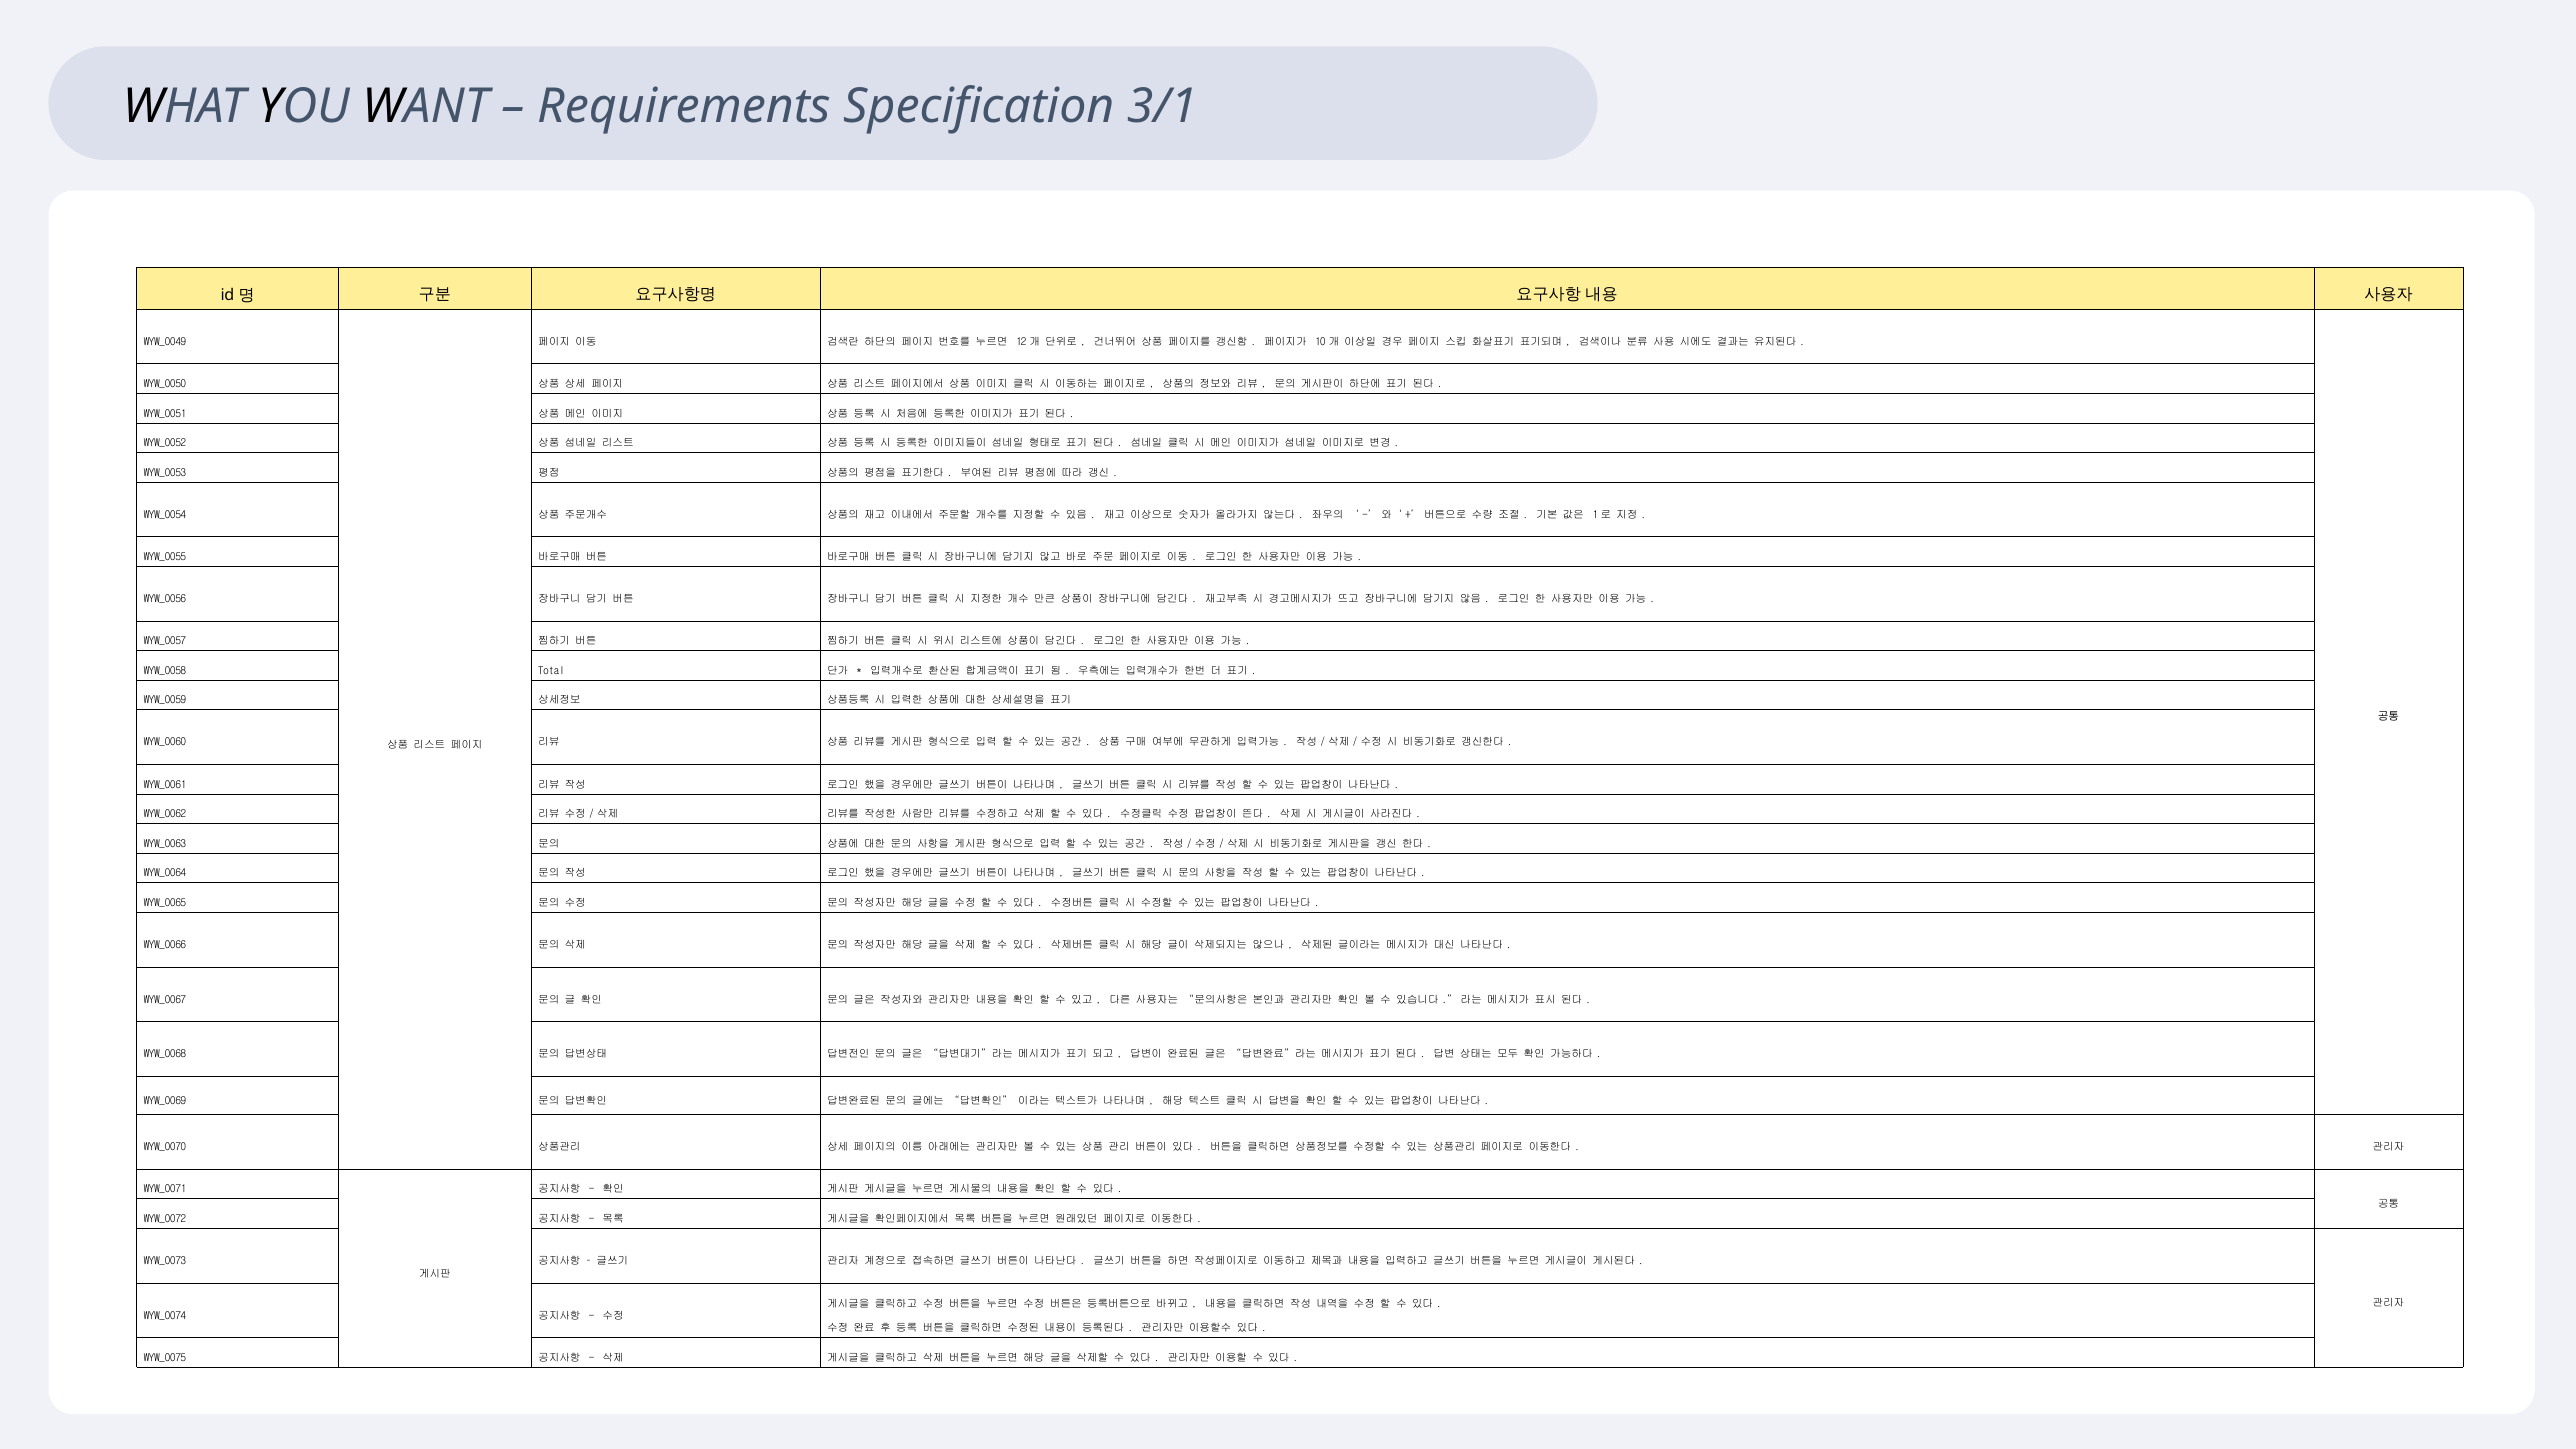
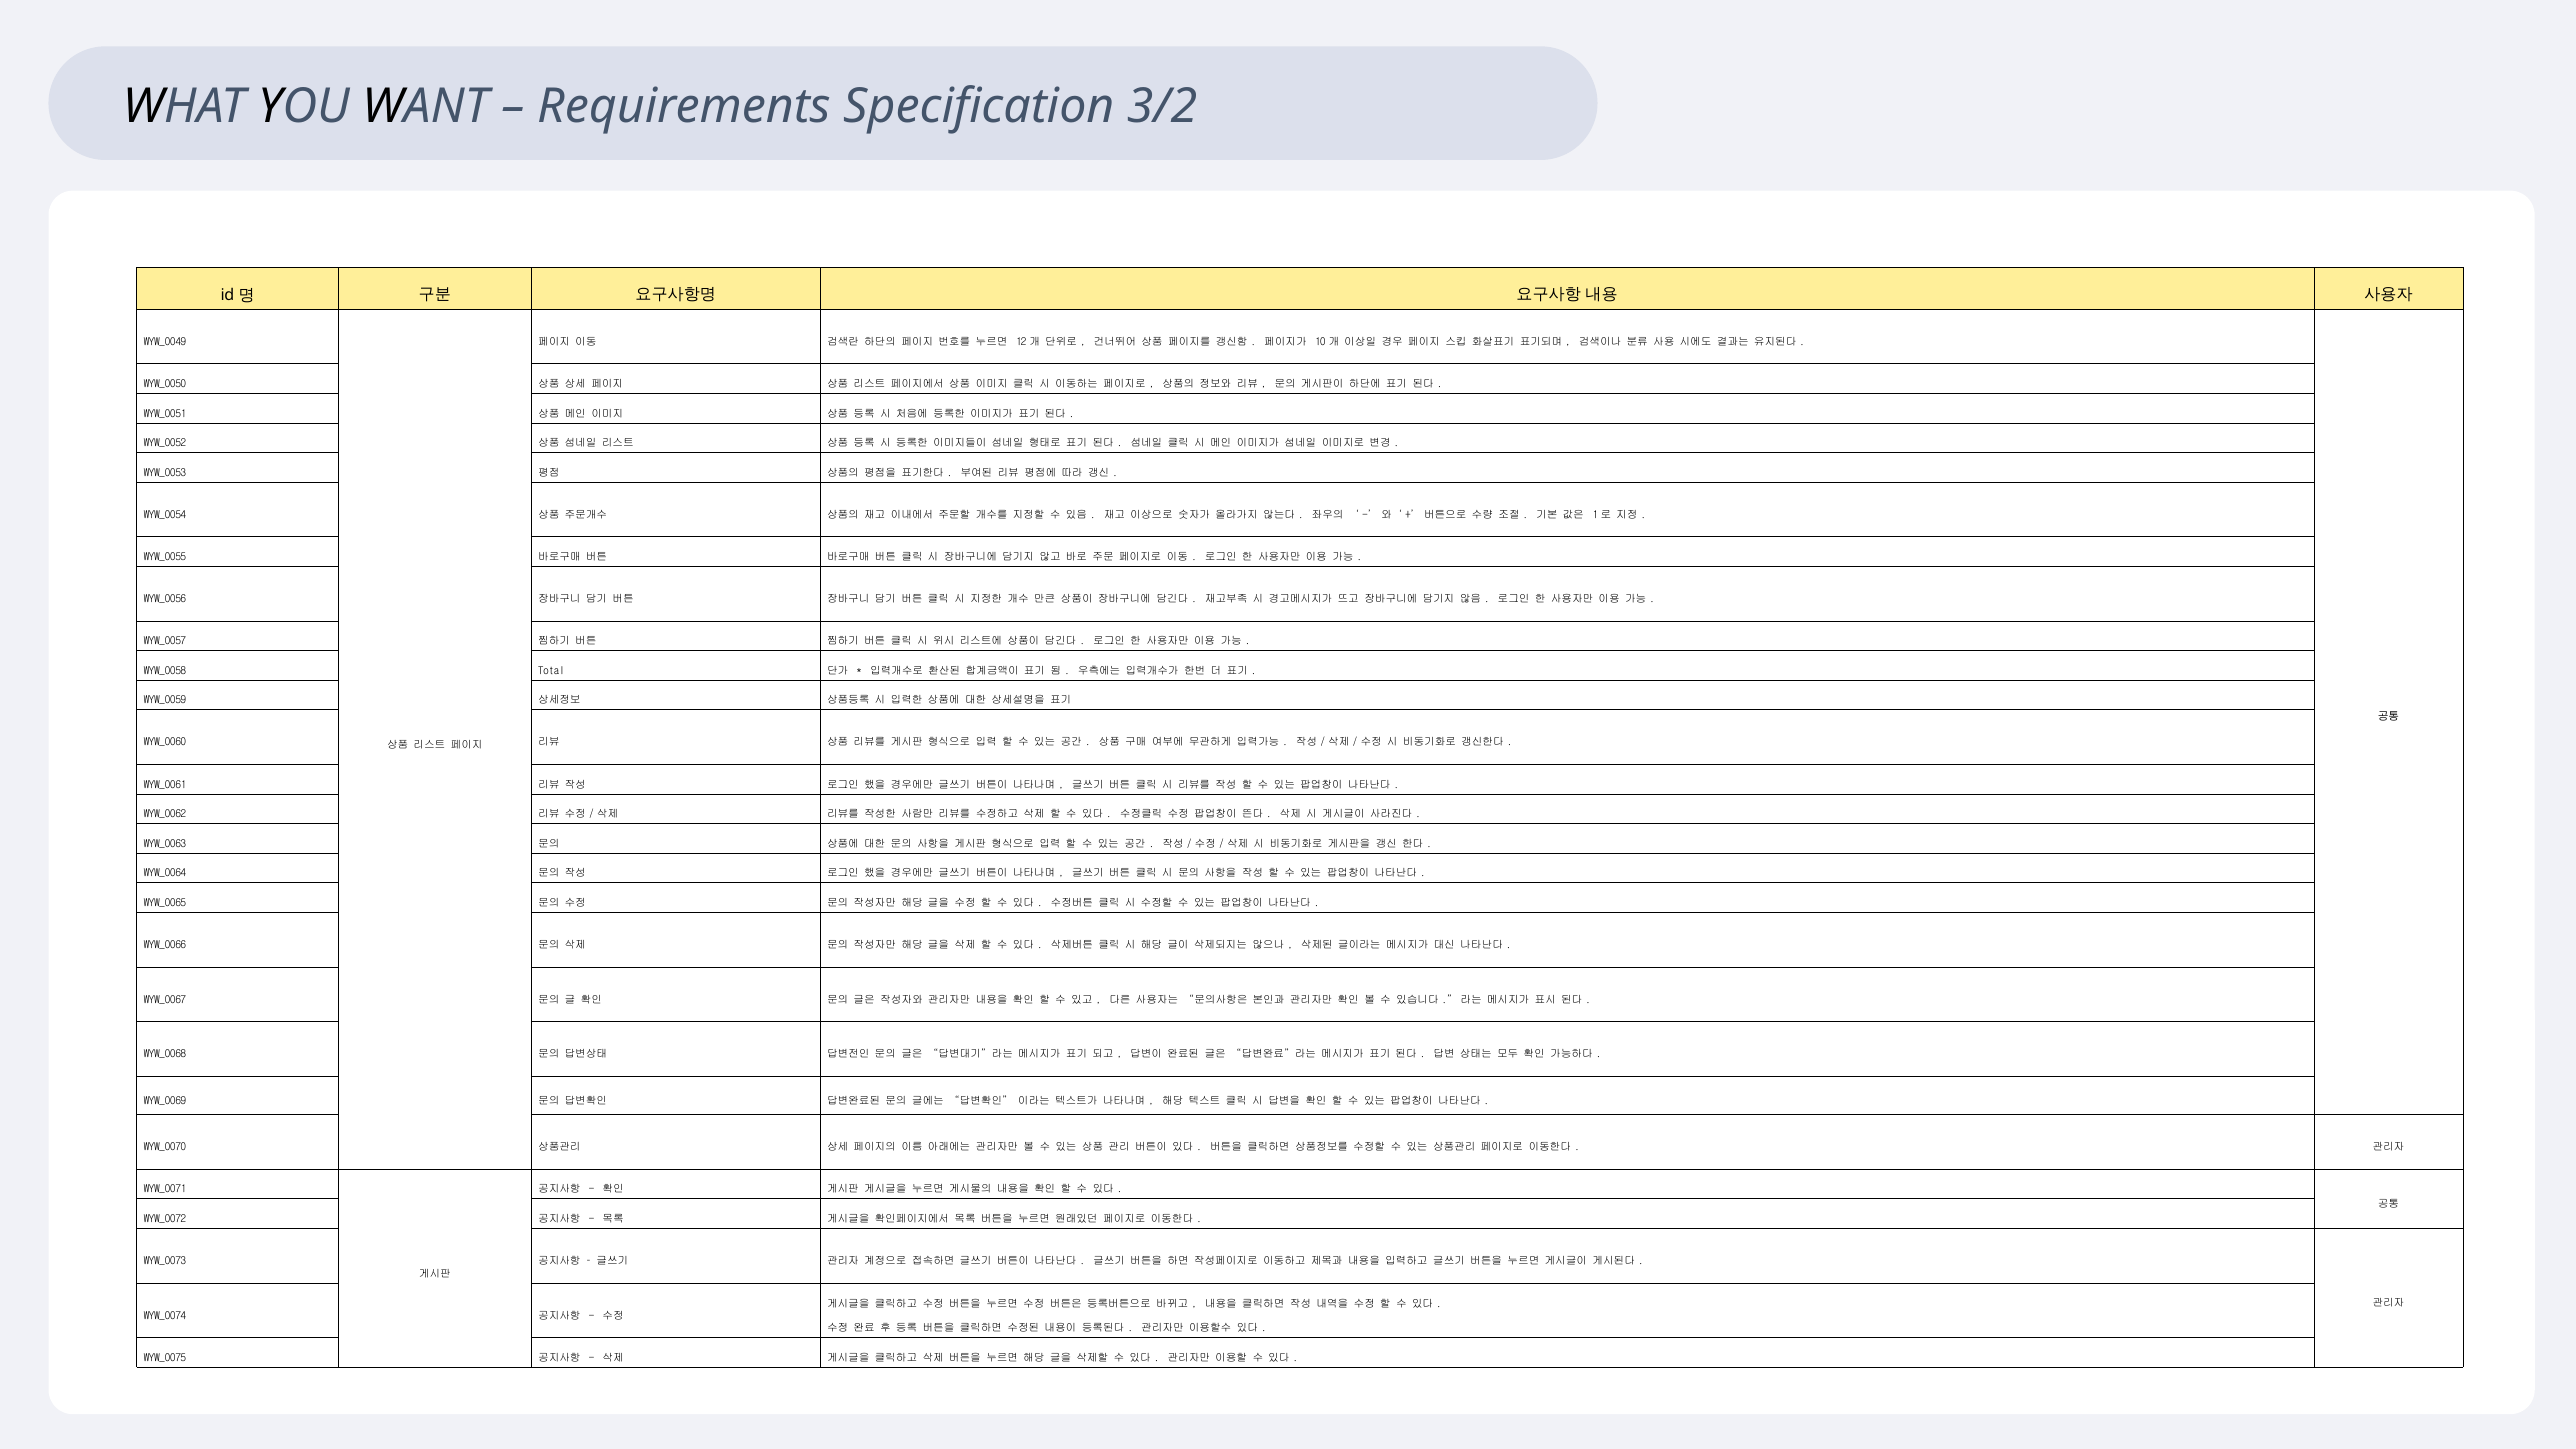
3/1: 3/1 -> 3/2 (1162, 106)
